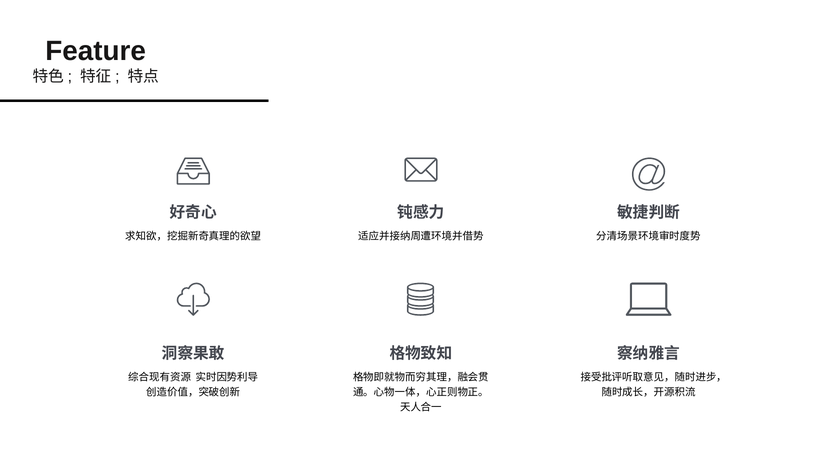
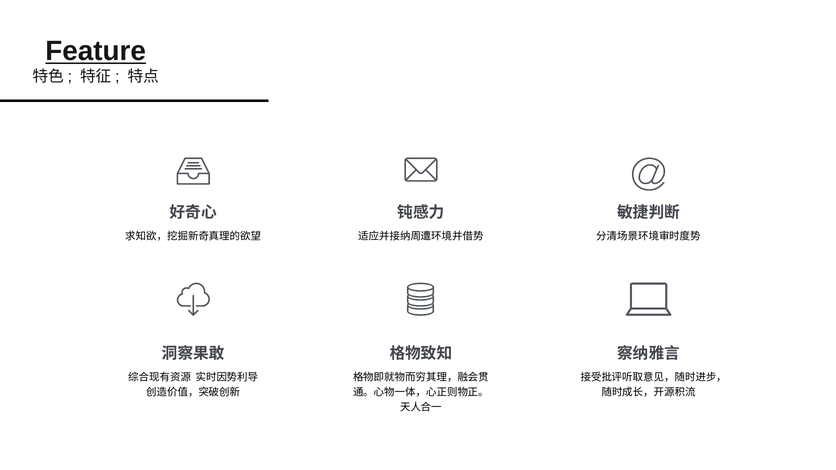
Feature underline: none -> present (96, 51)
